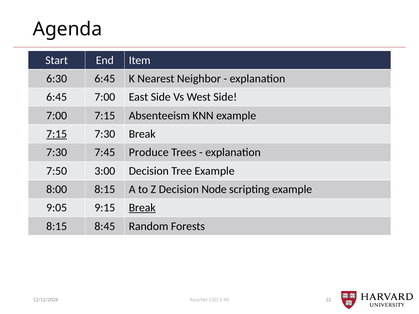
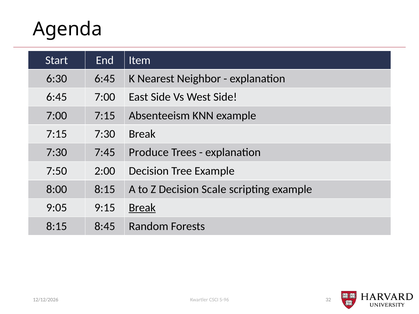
7:15 underline: present -> none (57, 134)
3:00: 3:00 -> 2:00 (105, 171)
Node: Node -> Scale (214, 189)
